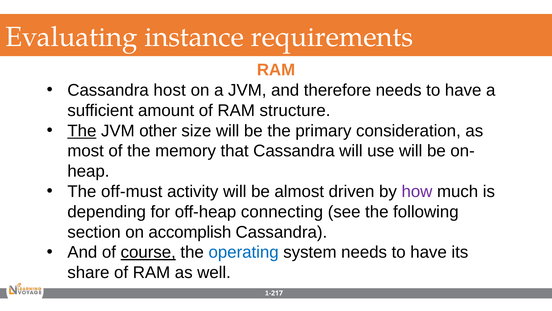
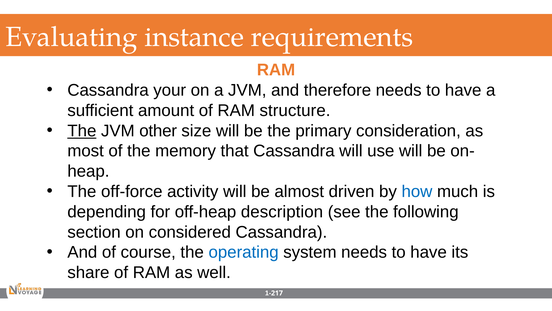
host: host -> your (170, 90)
off-must: off-must -> off-force (132, 191)
how colour: purple -> blue (417, 191)
connecting: connecting -> description (282, 212)
accomplish: accomplish -> considered (190, 232)
course underline: present -> none (148, 252)
